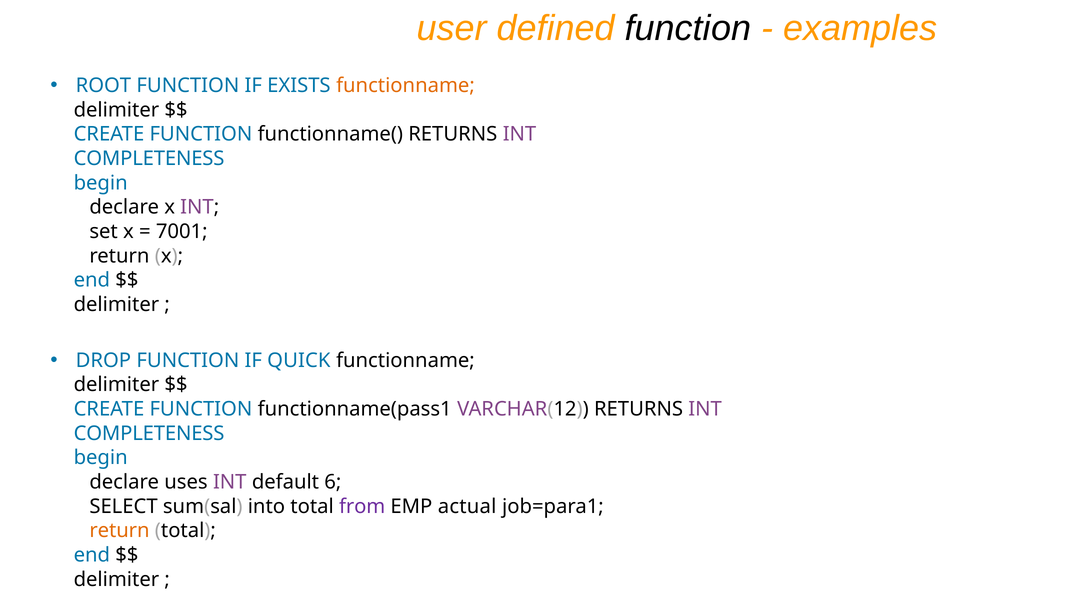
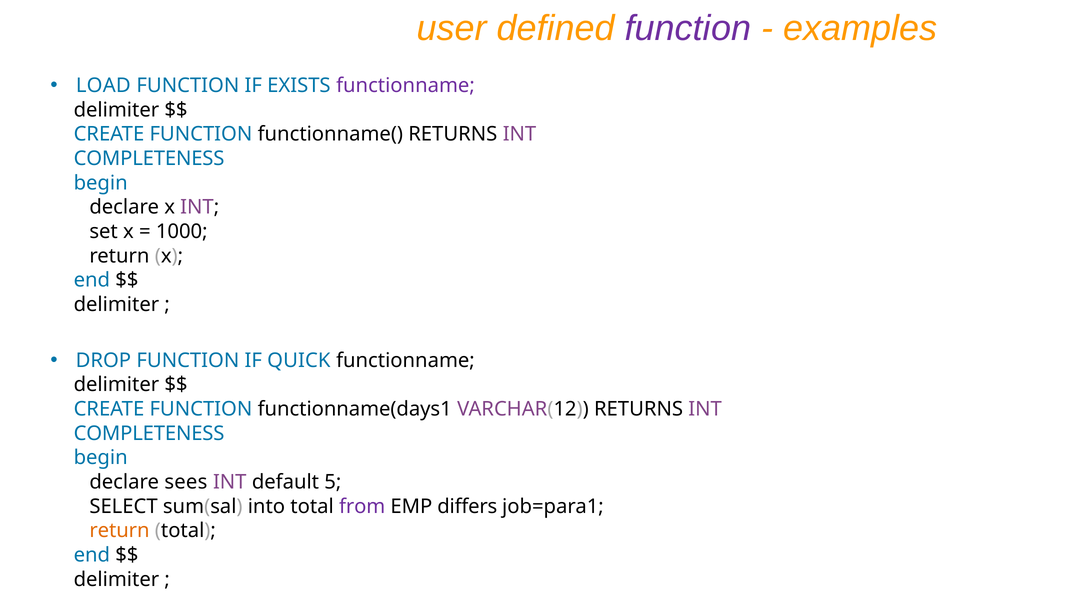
function colour: black -> purple (688, 28)
ROOT: ROOT -> LOAD (103, 86)
functionname colour: orange -> purple (405, 86)
7001: 7001 -> 1000 (182, 232)
functionname(pass1: functionname(pass1 -> functionname(days1 (355, 409)
uses: uses -> sees (186, 482)
6: 6 -> 5 (333, 482)
actual: actual -> differs (467, 506)
